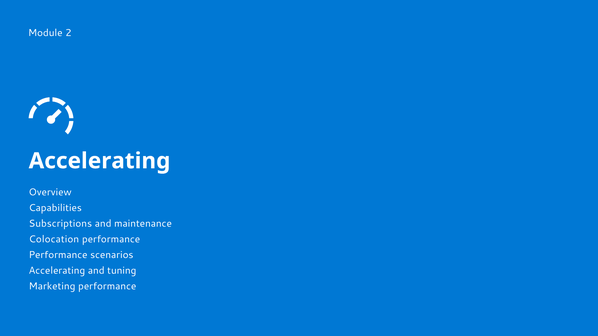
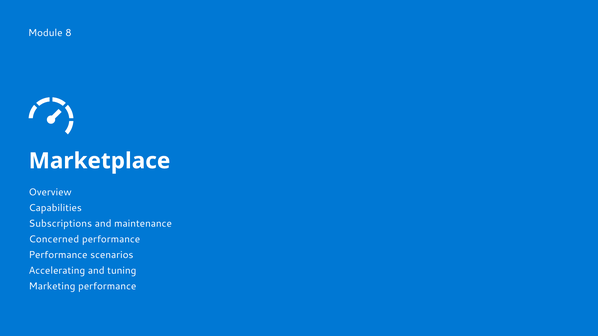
2: 2 -> 8 (68, 33)
Accelerating: Accelerating -> Marketplace (100, 161)
Colocation: Colocation -> Concerned (54, 240)
